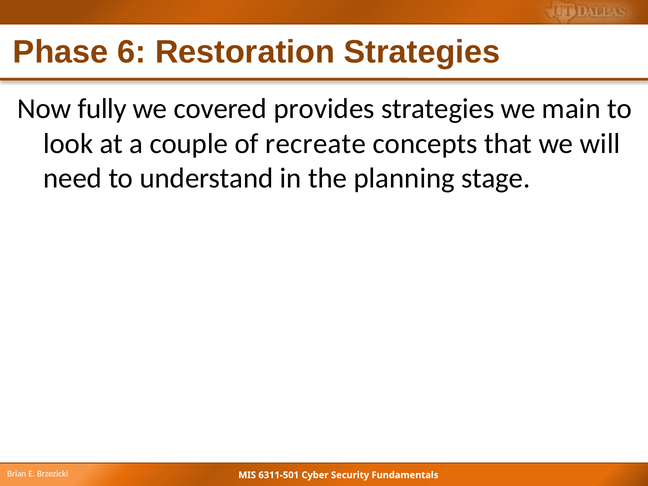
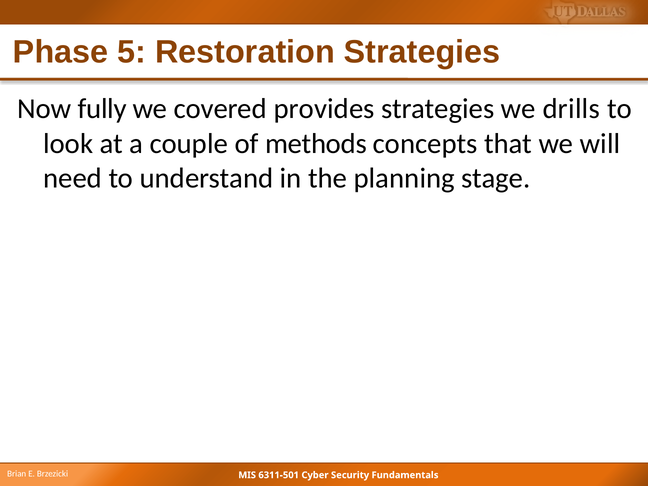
6: 6 -> 5 (132, 52)
main: main -> drills (571, 109)
recreate: recreate -> methods (316, 144)
